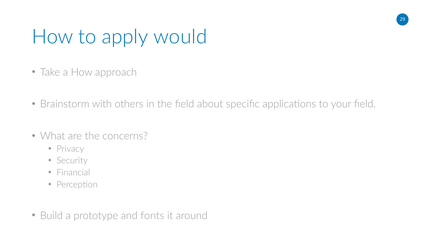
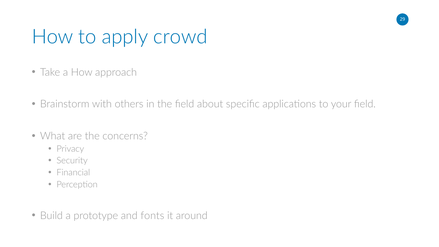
would: would -> crowd (180, 37)
